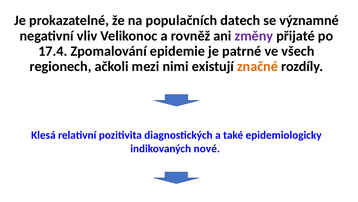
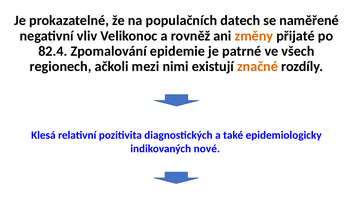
významné: významné -> naměřené (309, 20)
změny colour: purple -> orange (254, 36)
17.4: 17.4 -> 82.4 (53, 51)
